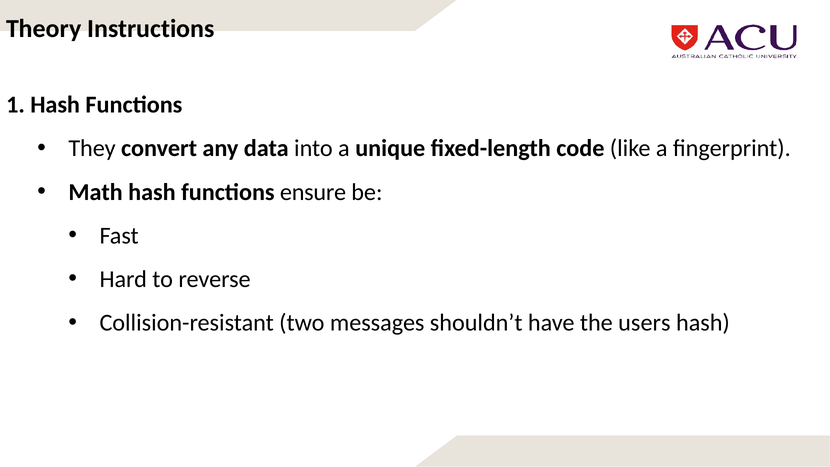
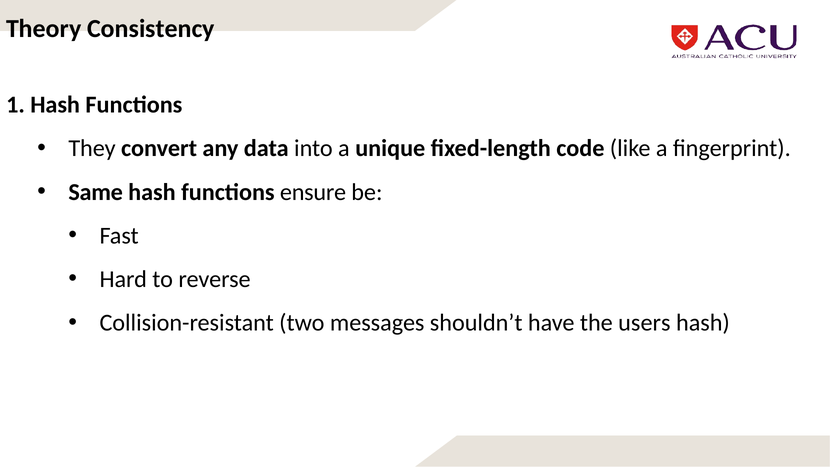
Instructions: Instructions -> Consistency (151, 29)
Math: Math -> Same (96, 192)
